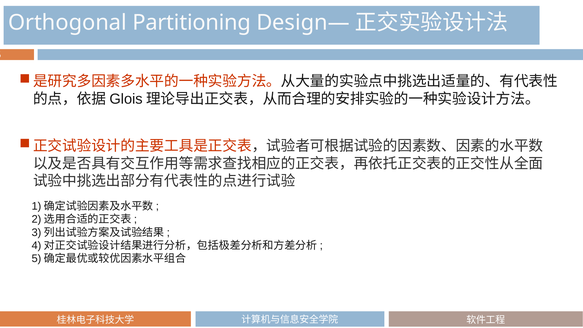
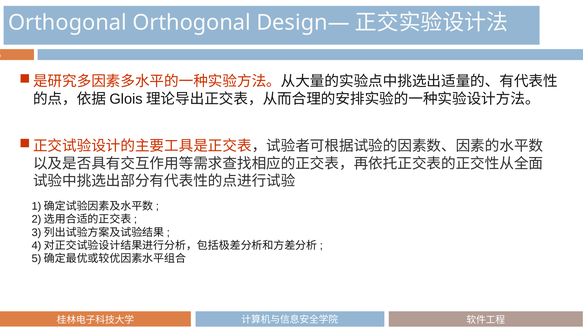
Orthogonal Partitioning: Partitioning -> Orthogonal (192, 23)
